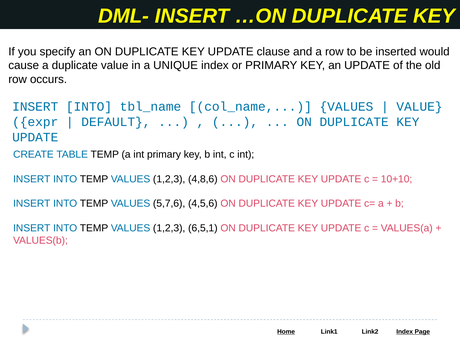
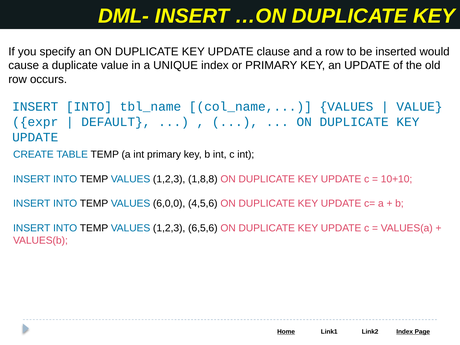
4,8,6: 4,8,6 -> 1,8,8 (203, 179)
5,7,6: 5,7,6 -> 6,0,0 (169, 204)
6,5,1: 6,5,1 -> 6,5,6 (203, 228)
